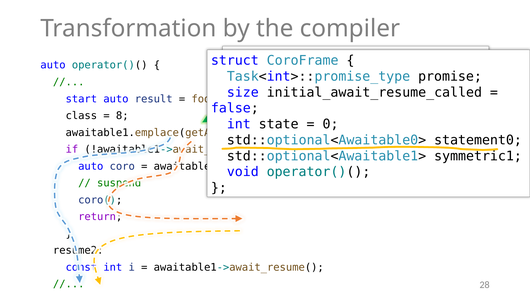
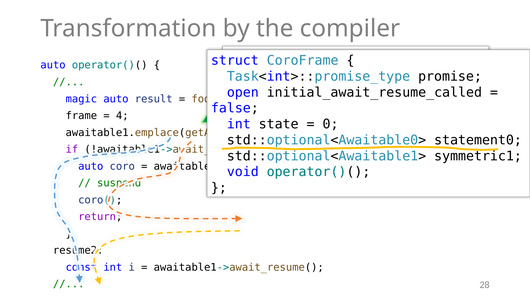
size: size -> open (243, 92)
start: start -> magic (81, 99)
class: class -> frame (81, 116)
8: 8 -> 4 (122, 116)
